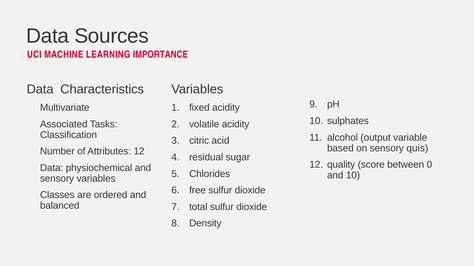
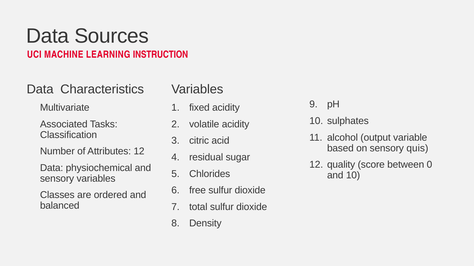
IMPORTANCE: IMPORTANCE -> INSTRUCTION (161, 55)
